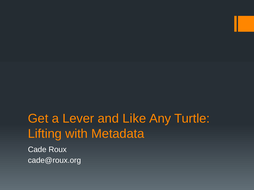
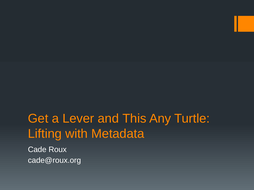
Like: Like -> This (134, 119)
